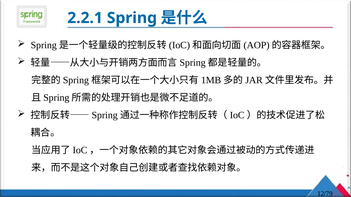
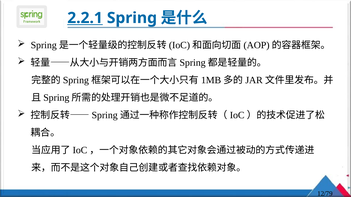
2.2.1 underline: none -> present (85, 18)
